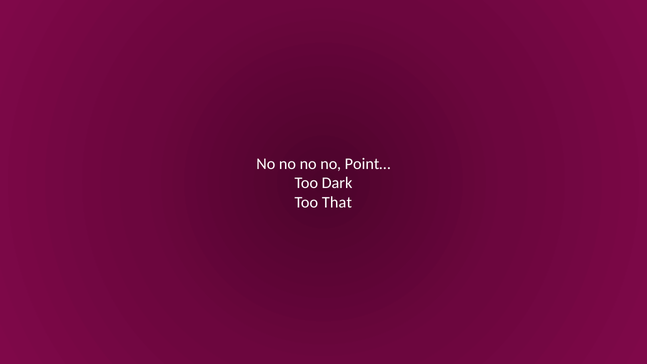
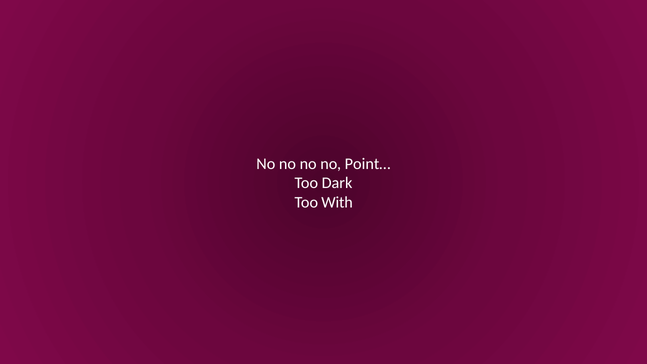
That: That -> With (337, 202)
